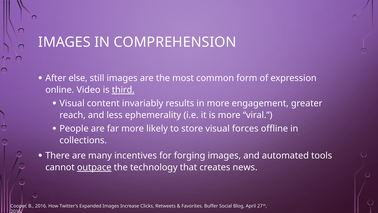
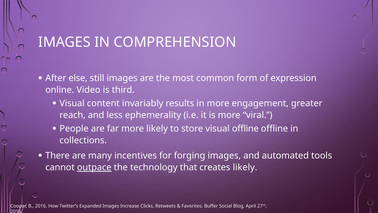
third underline: present -> none (123, 90)
visual forces: forces -> offline (245, 128)
creates news: news -> likely (245, 167)
